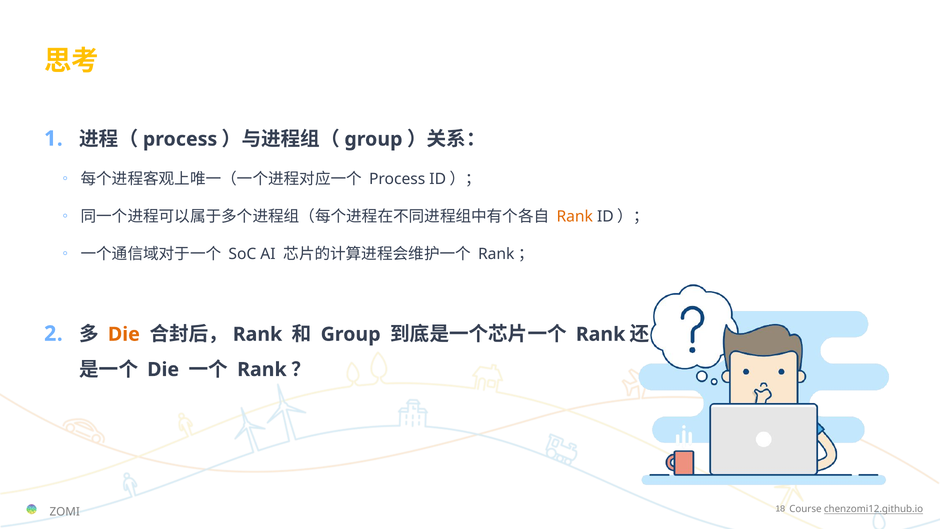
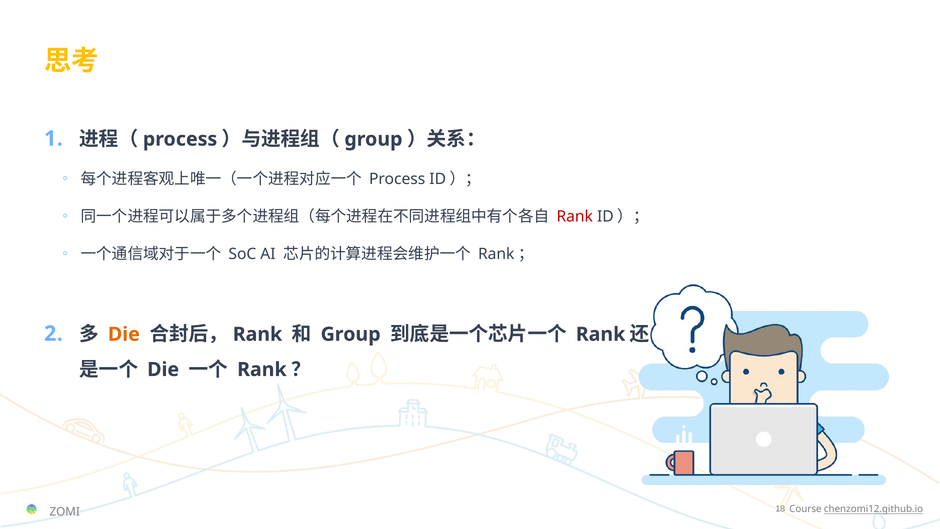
Rank colour: orange -> red (575, 216)
